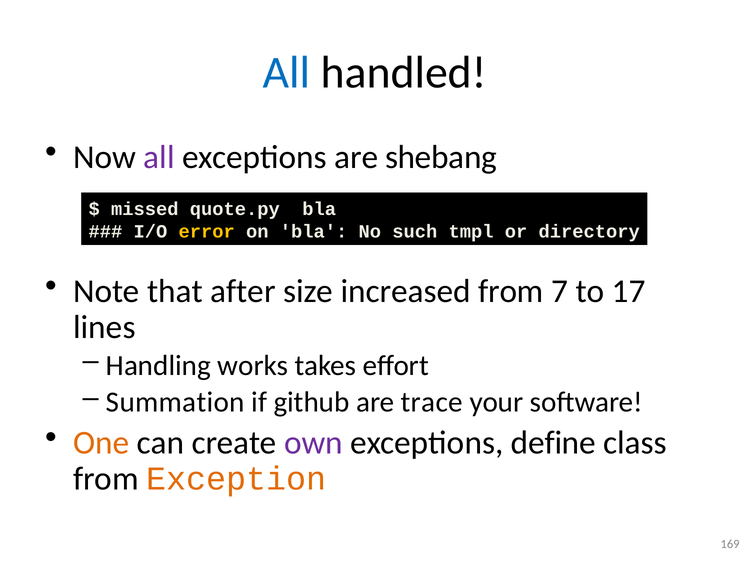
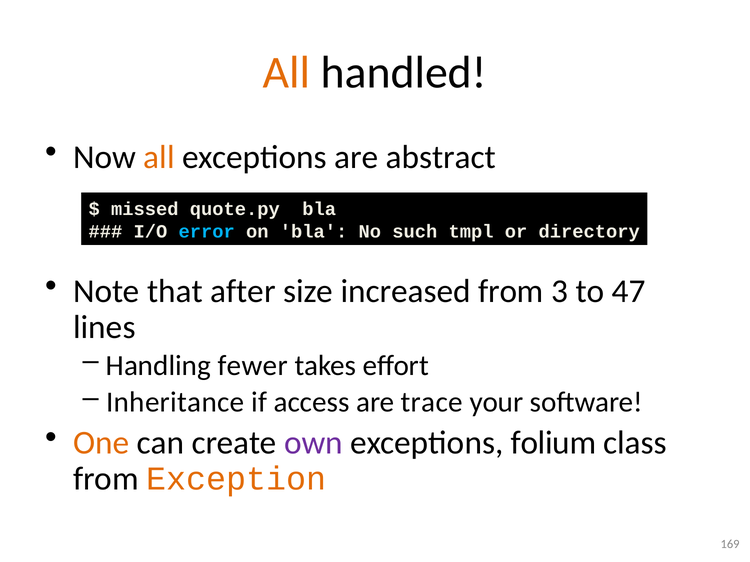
All colour: blue -> orange (286, 73)
all colour: purple -> orange (159, 157)
shebang: shebang -> abstract (441, 157)
error colour: yellow -> light blue (207, 232)
7: 7 -> 3 (560, 291)
17: 17 -> 47 (629, 291)
works: works -> fewer (253, 366)
Summation: Summation -> Inheritance (175, 403)
github: github -> access (312, 403)
define: define -> folium (553, 443)
